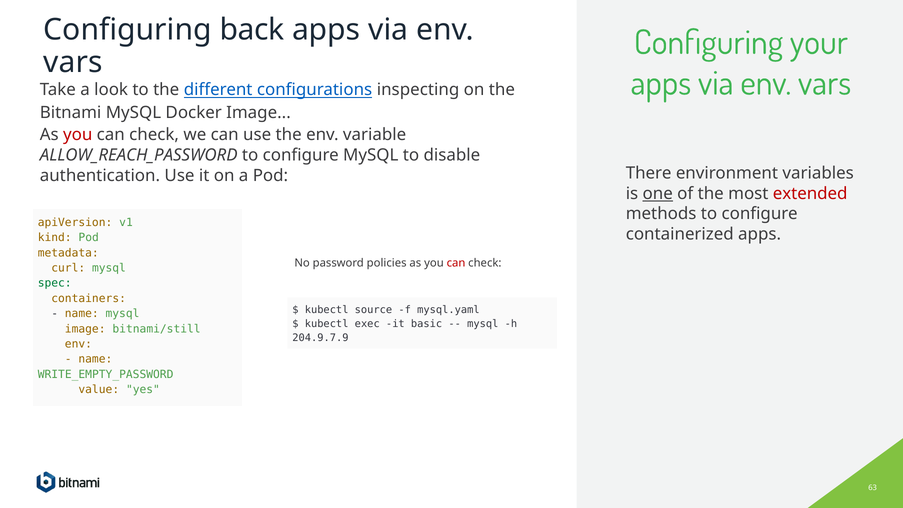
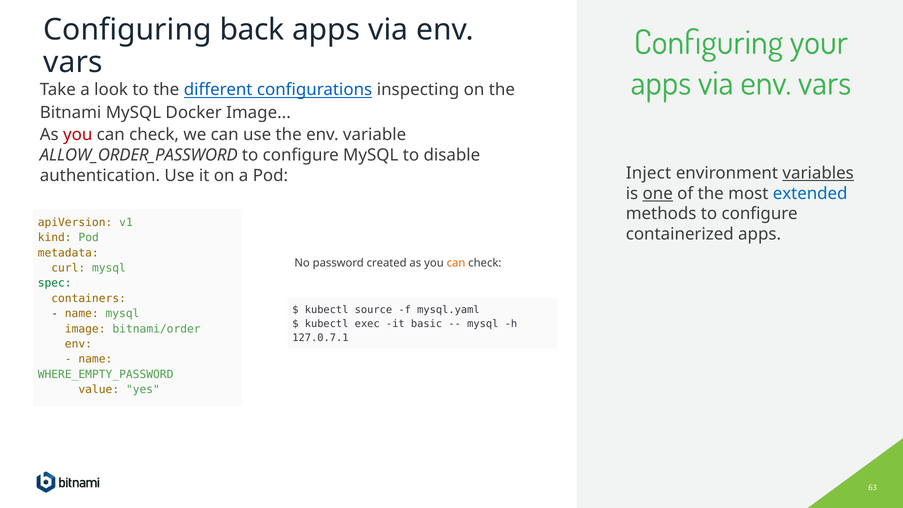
ALLOW_REACH_PASSWORD: ALLOW_REACH_PASSWORD -> ALLOW_ORDER_PASSWORD (139, 155)
There: There -> Inject (649, 173)
variables underline: none -> present (818, 173)
extended colour: red -> blue (810, 194)
policies: policies -> created (387, 263)
can colour: red -> orange (456, 263)
bitnami/still: bitnami/still -> bitnami/order (157, 329)
204.9.7.9: 204.9.7.9 -> 127.0.7.1 (320, 338)
WRITE_EMPTY_PASSWORD: WRITE_EMPTY_PASSWORD -> WHERE_EMPTY_PASSWORD (106, 374)
